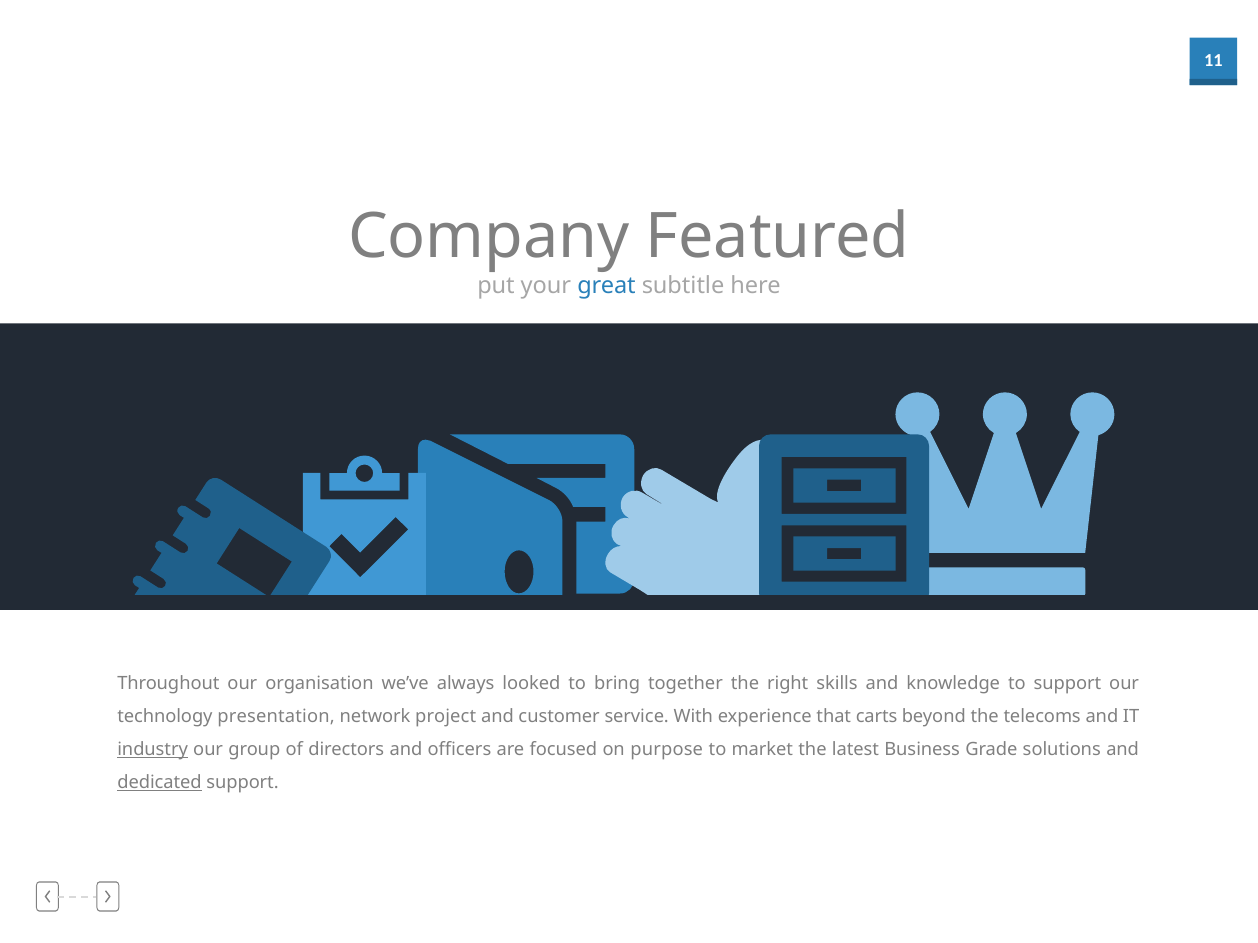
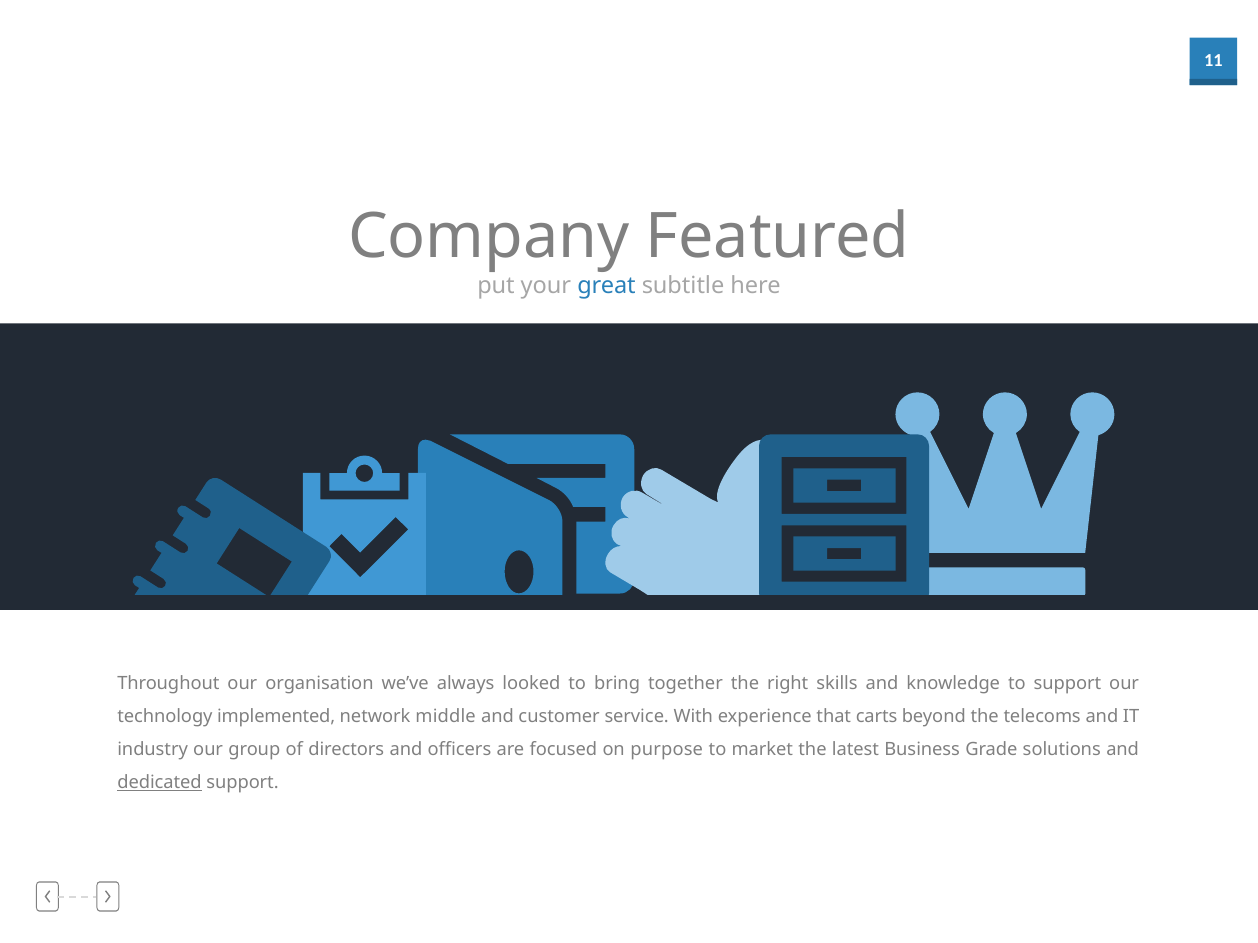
presentation: presentation -> implemented (276, 717)
project: project -> middle (446, 717)
industry underline: present -> none (153, 750)
